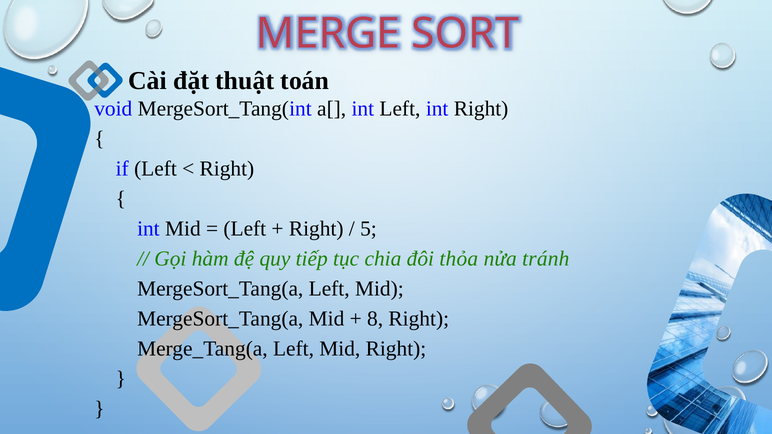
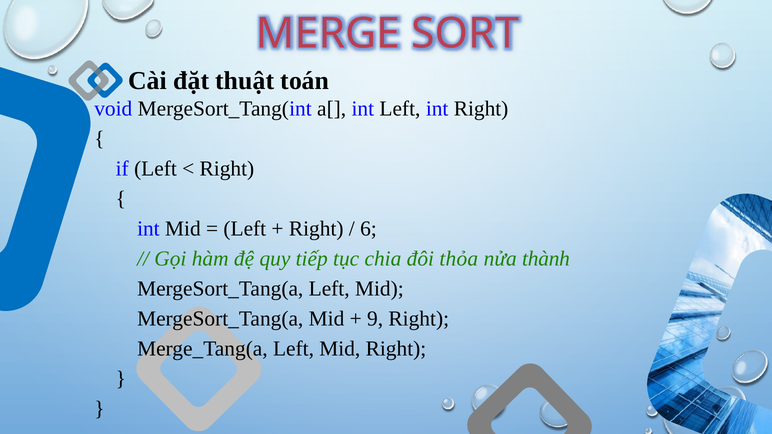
5: 5 -> 6 (368, 229)
tránh: tránh -> thành (546, 259)
8: 8 -> 9 (375, 319)
